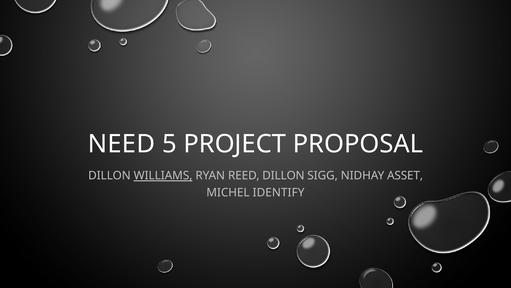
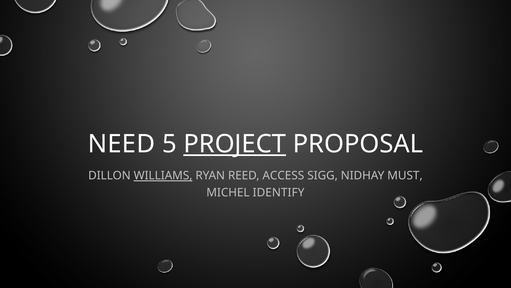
PROJECT underline: none -> present (235, 144)
REED DILLON: DILLON -> ACCESS (283, 175)
ASSET: ASSET -> MUST (405, 175)
